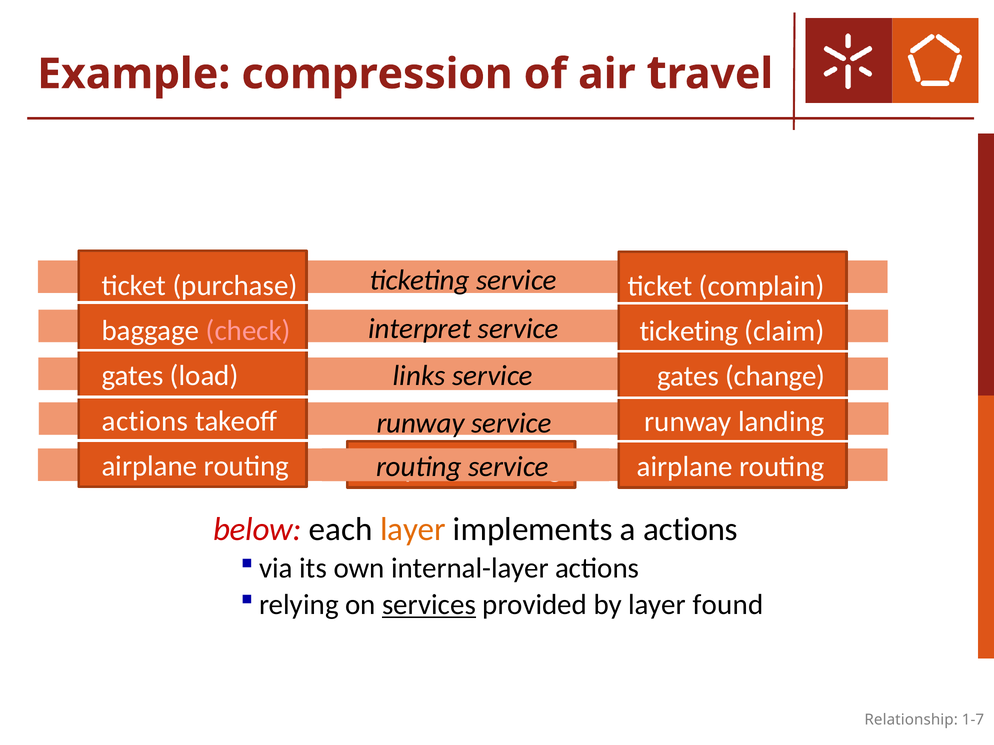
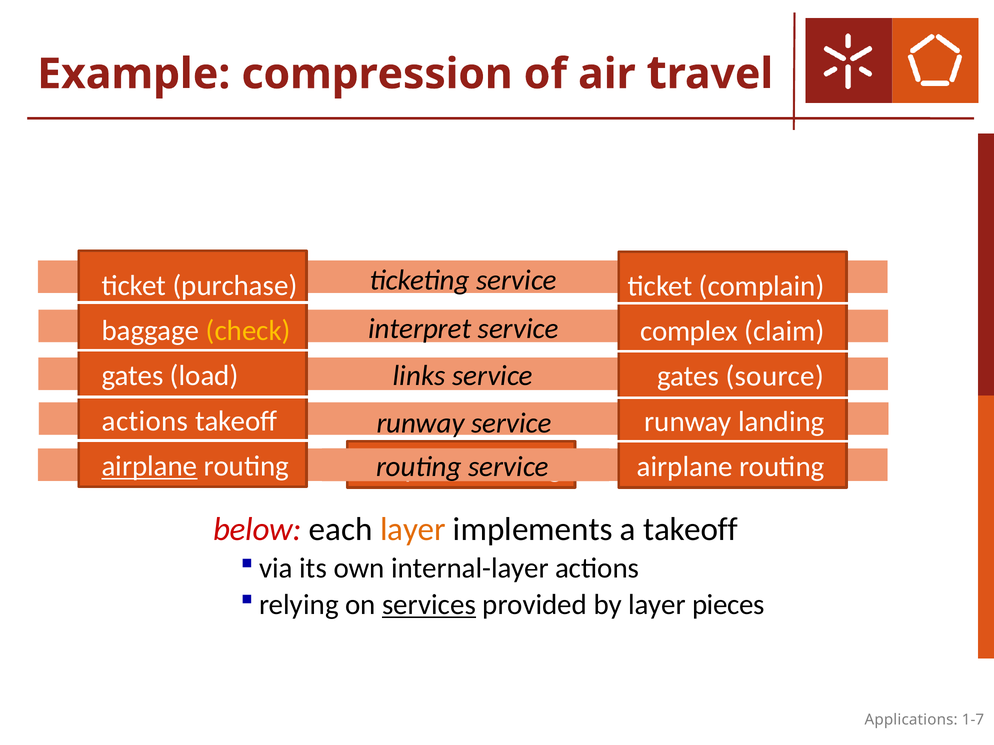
check colour: pink -> yellow (248, 331)
ticketing: ticketing -> complex (689, 331)
change: change -> source (775, 377)
airplane underline: none -> present (149, 467)
a actions: actions -> takeoff (691, 530)
found: found -> pieces (728, 605)
Relationship: Relationship -> Applications (911, 720)
